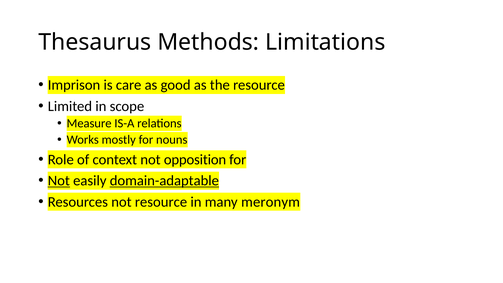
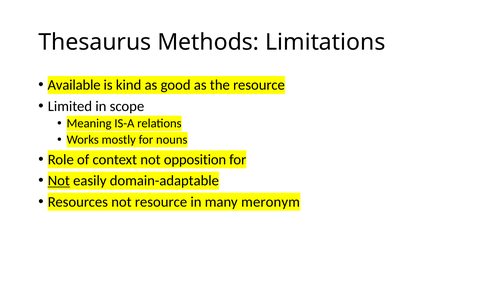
Imprison: Imprison -> Available (74, 85)
care: care -> kind (129, 85)
Measure: Measure -> Meaning (89, 123)
domain-adaptable underline: present -> none (164, 181)
